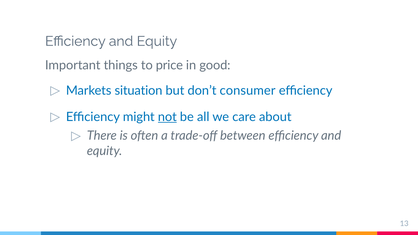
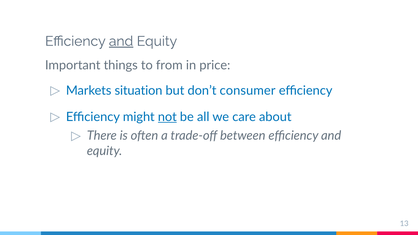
and underline: none -> present (121, 41)
price: price -> from (169, 65)
good: good -> price (215, 65)
